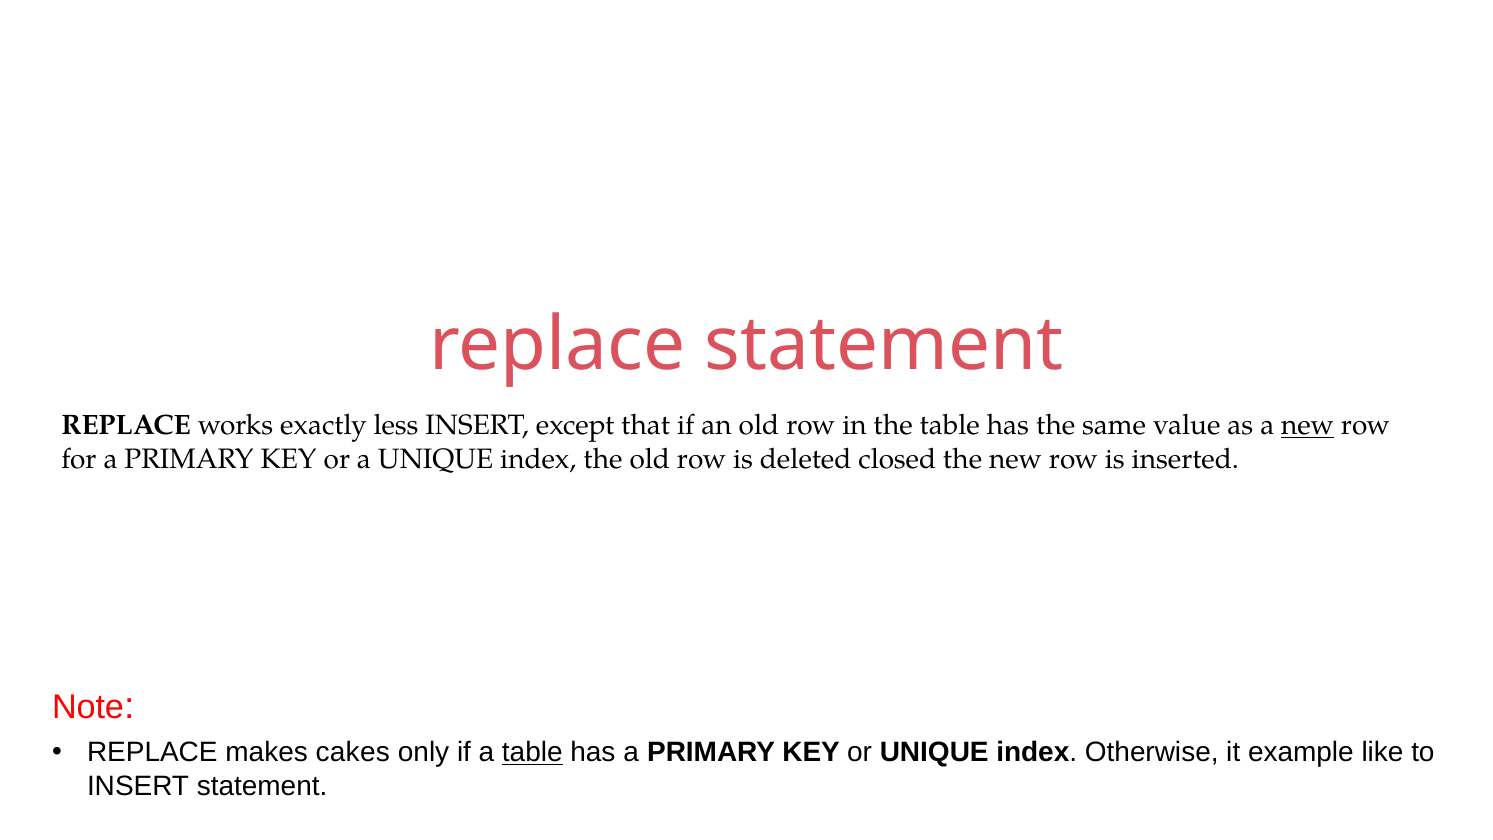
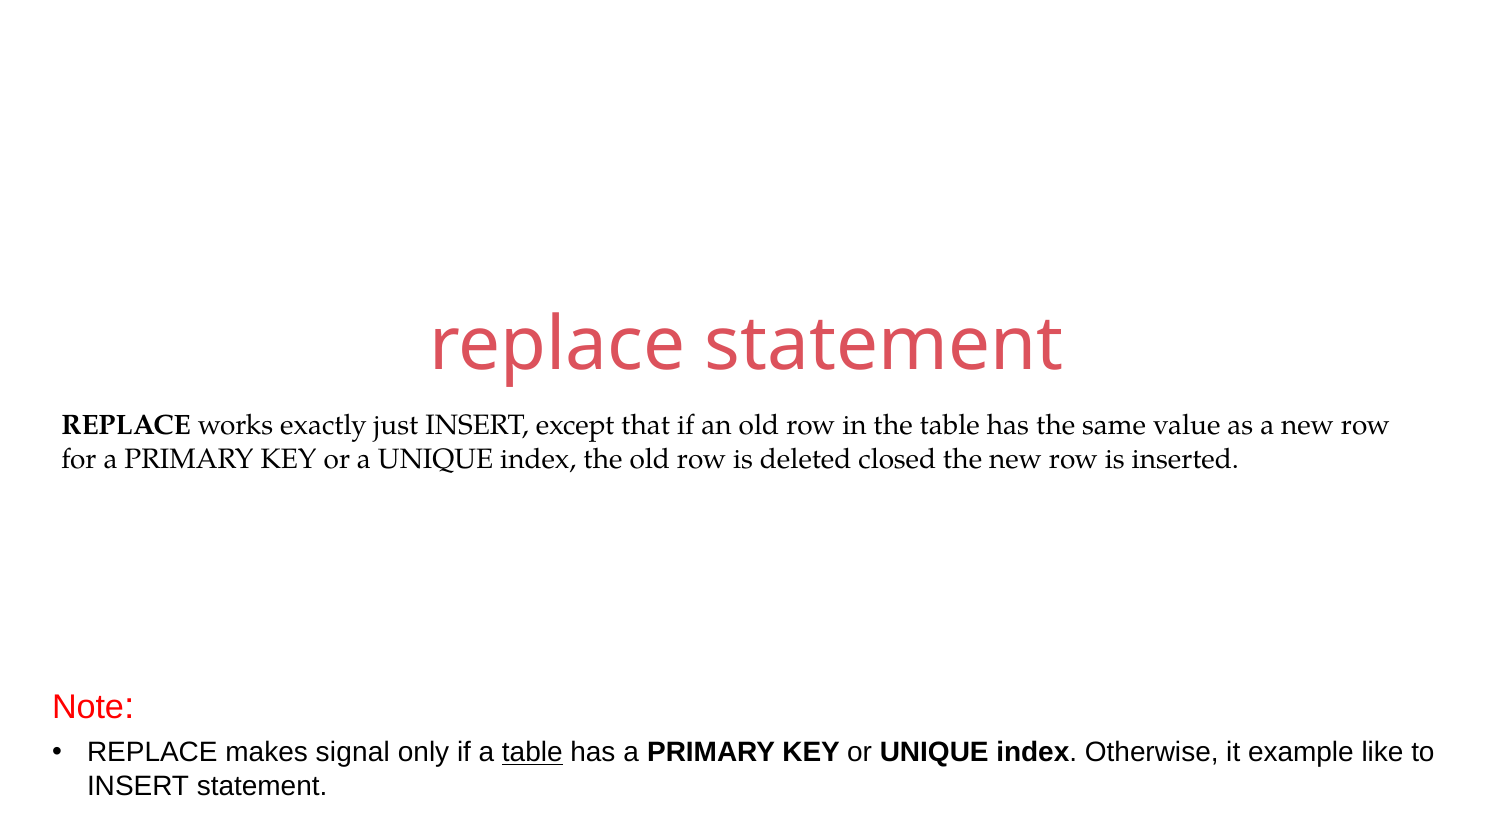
less: less -> just (396, 425)
new underline: present -> none (1308, 425)
cakes: cakes -> signal (353, 752)
